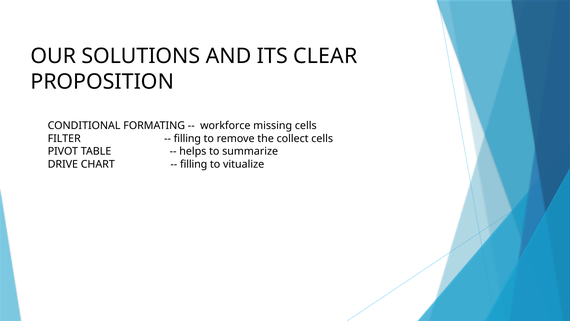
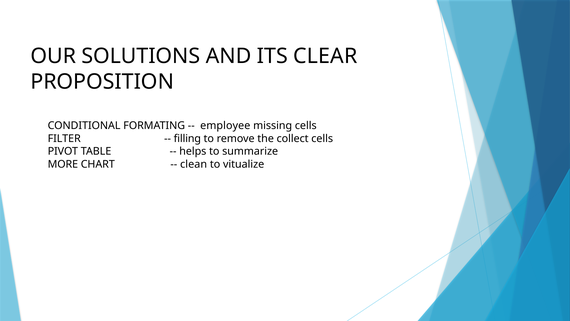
workforce: workforce -> employee (225, 125)
DRIVE: DRIVE -> MORE (63, 164)
filling: filling -> clean (194, 164)
